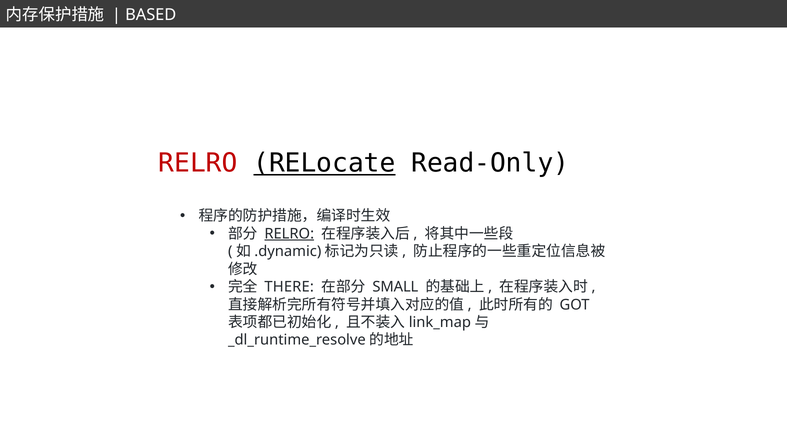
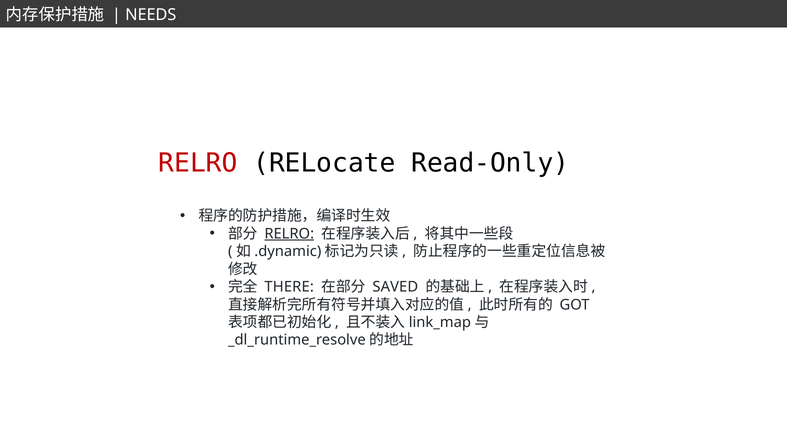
BASED: BASED -> NEEDS (151, 15)
RELocate underline: present -> none (324, 163)
SMALL: SMALL -> SAVED (395, 287)
